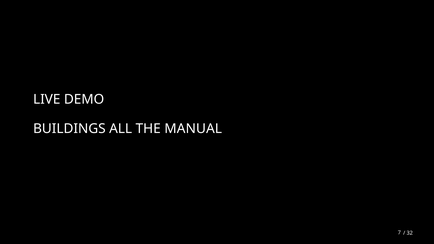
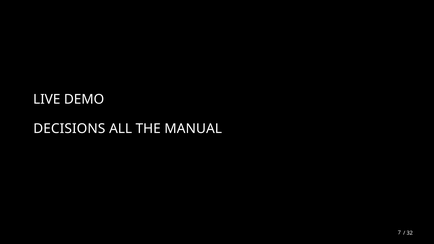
BUILDINGS: BUILDINGS -> DECISIONS (69, 129)
